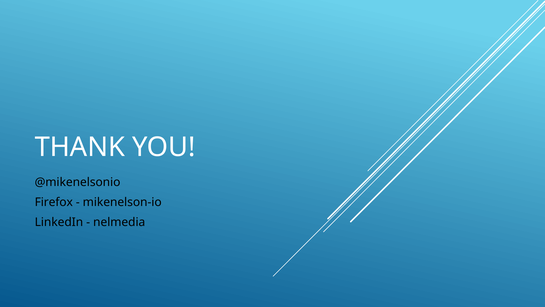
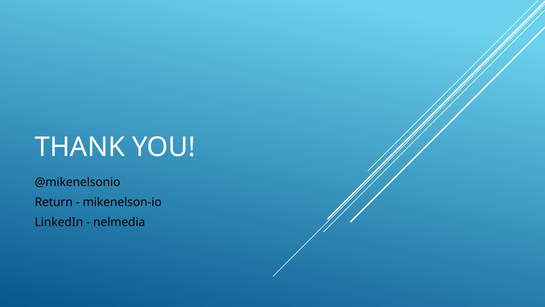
Firefox: Firefox -> Return (54, 202)
